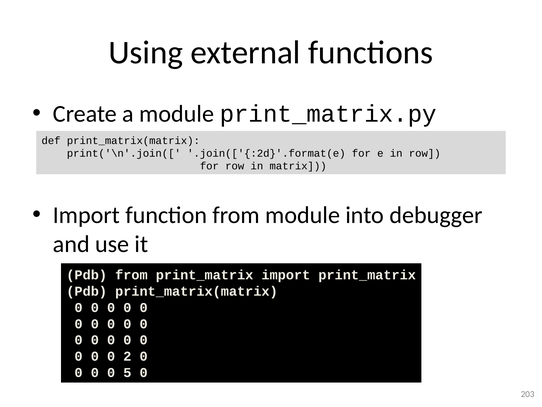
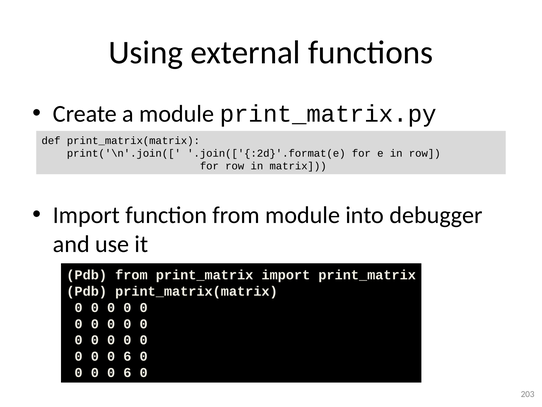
2: 2 -> 6 (127, 356)
5: 5 -> 6 (127, 372)
